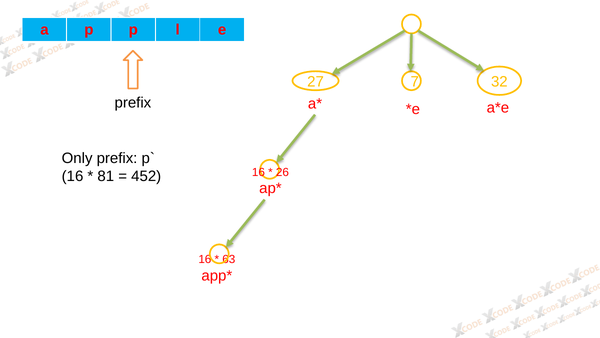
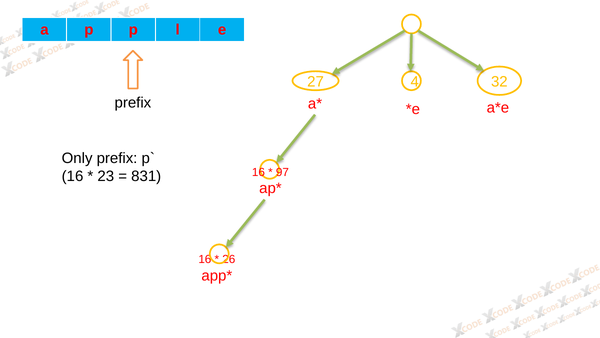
7: 7 -> 4 (415, 82)
26: 26 -> 97 (282, 172)
81: 81 -> 23 (106, 176)
452: 452 -> 831 (146, 176)
63: 63 -> 26 (229, 259)
